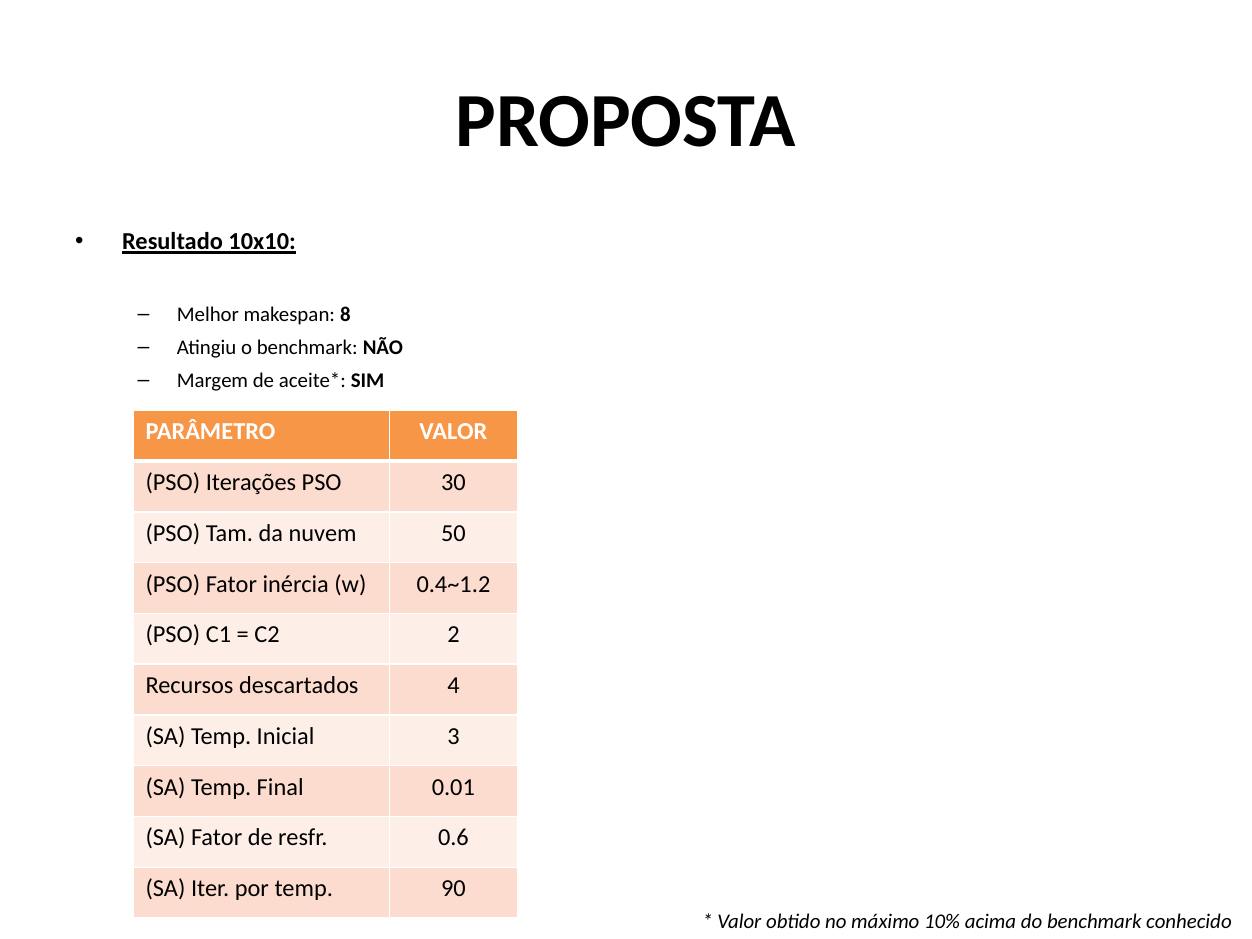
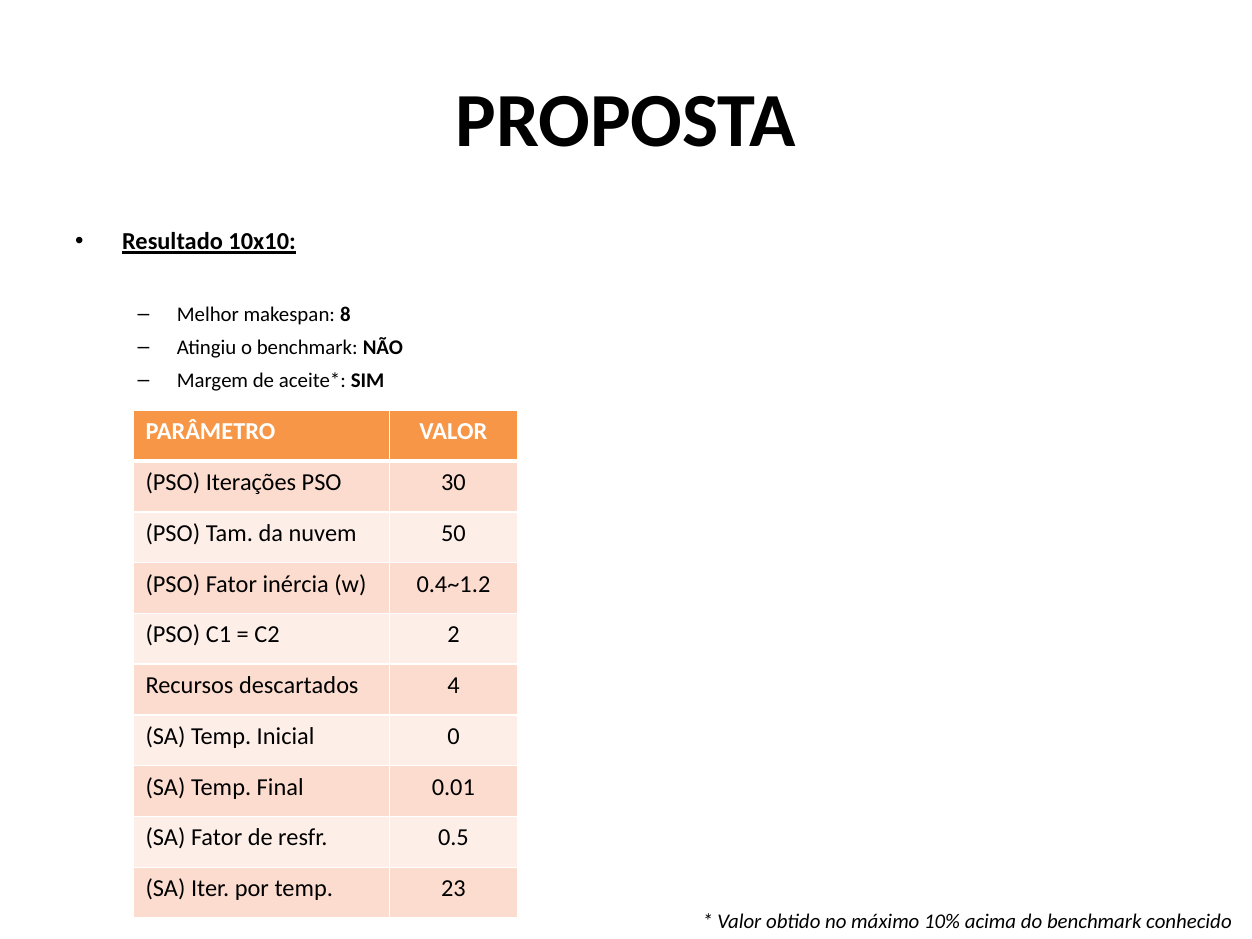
3: 3 -> 0 (453, 736)
0.6: 0.6 -> 0.5 (453, 838)
90: 90 -> 23 (453, 889)
